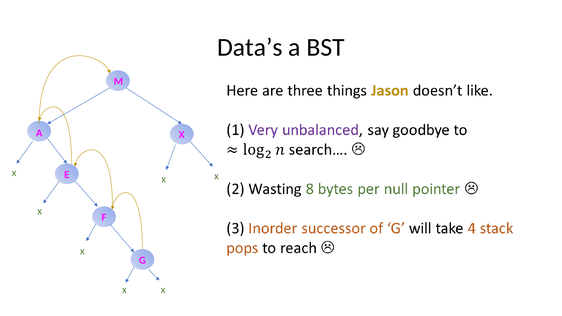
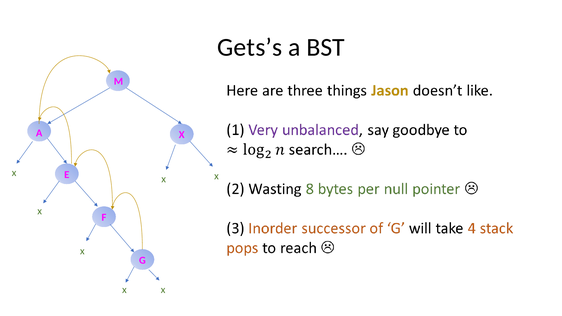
Data’s: Data’s -> Gets’s (250, 47)
